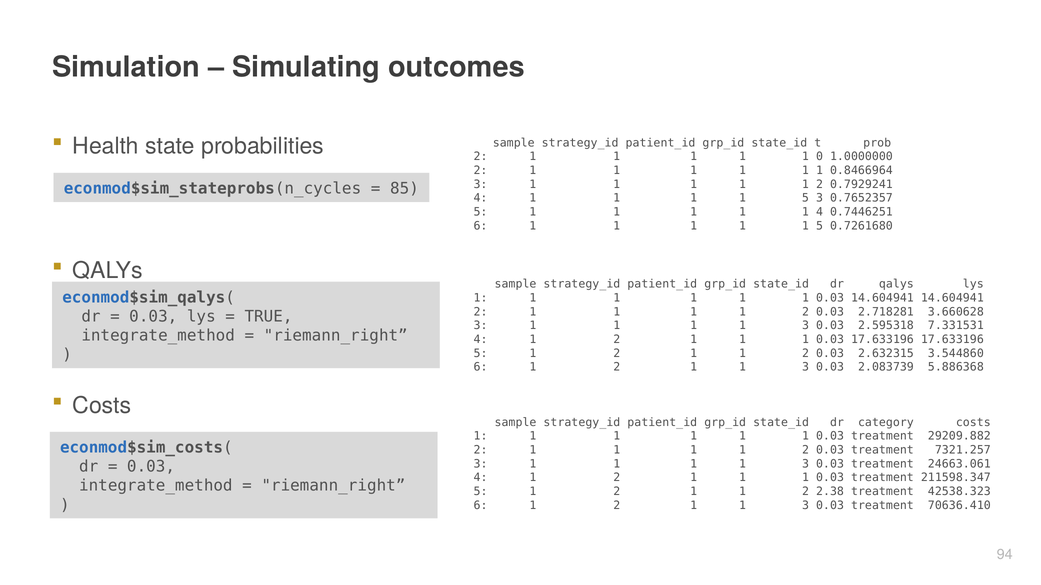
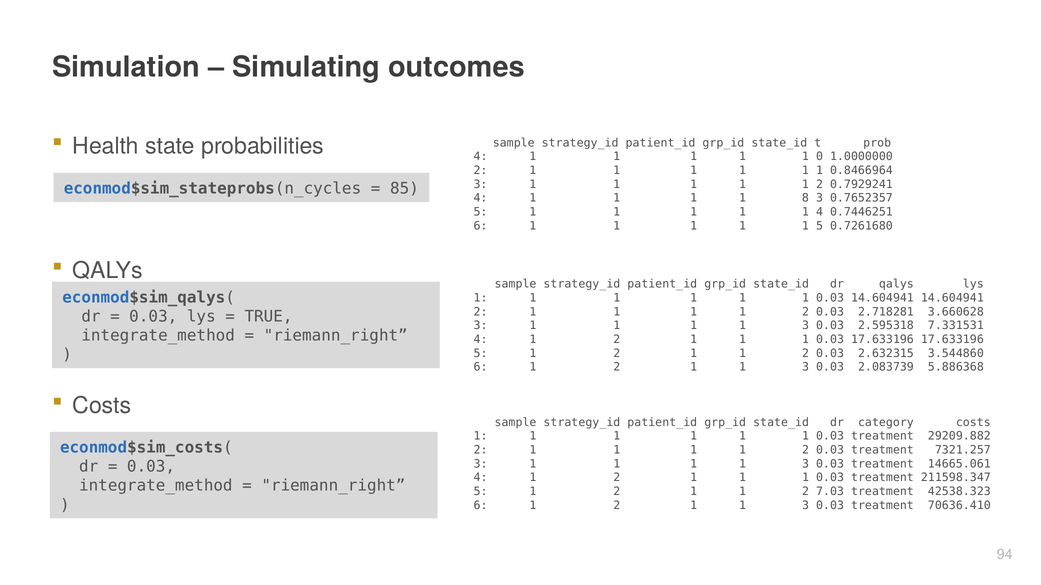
2: 2 -> 4 (481, 157)
5: 5 -> 8 (805, 198)
24663.061: 24663.061 -> 14665.061 (959, 464)
2.38: 2.38 -> 7.03 (830, 492)
